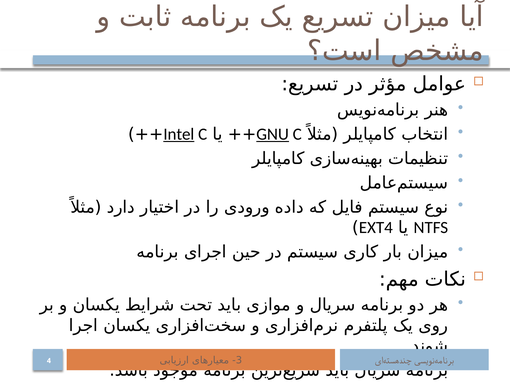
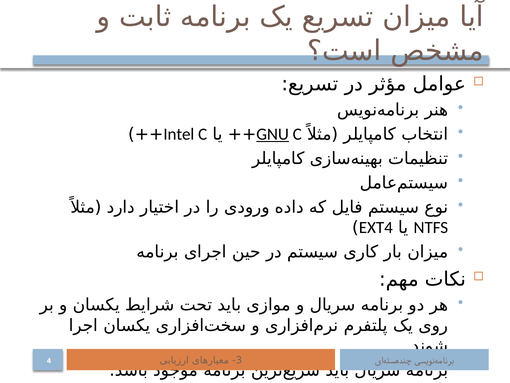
Intel underline: present -> none (179, 134)
